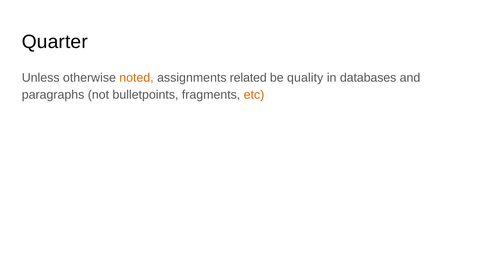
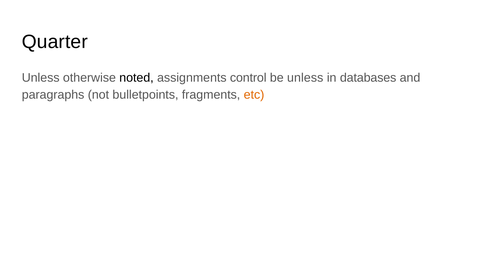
noted colour: orange -> black (136, 78)
related: related -> control (248, 78)
be quality: quality -> unless (305, 78)
